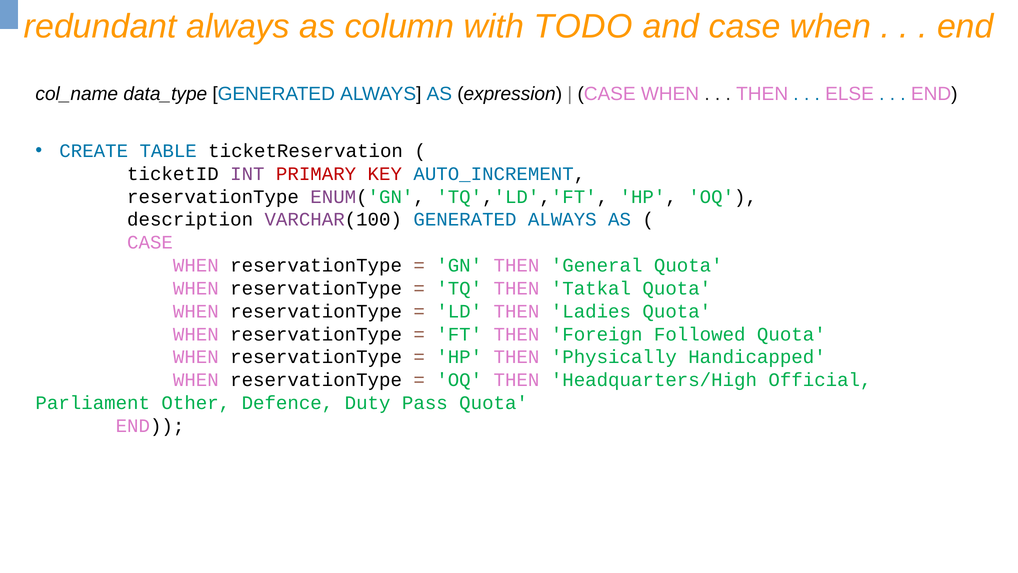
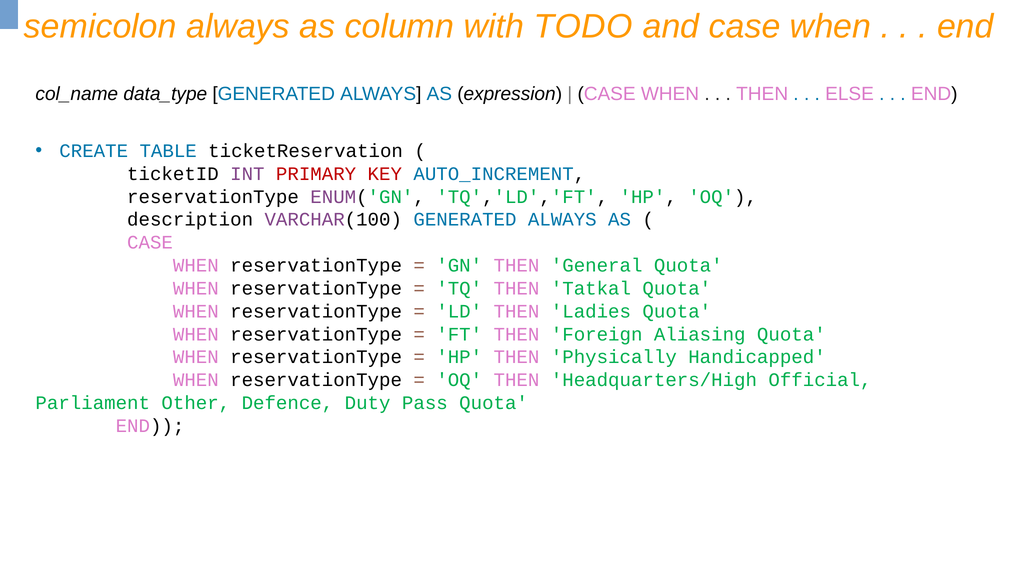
redundant: redundant -> semicolon (100, 26)
Followed: Followed -> Aliasing (700, 334)
